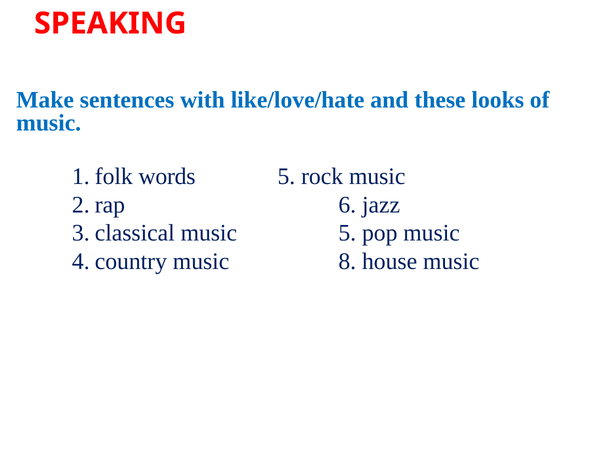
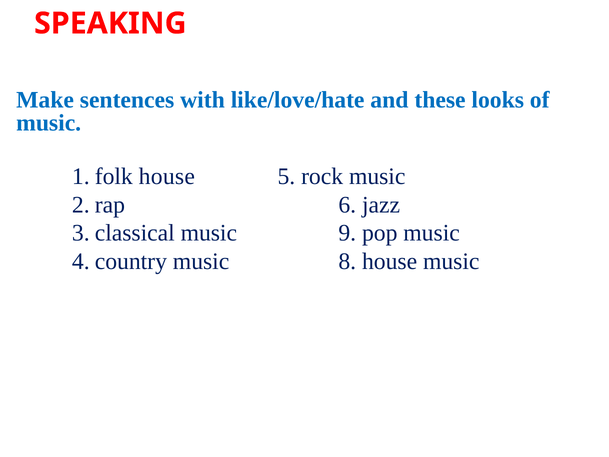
words: words -> house (167, 176)
music 5: 5 -> 9 (347, 233)
